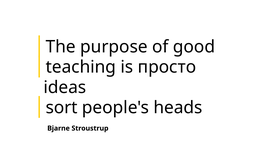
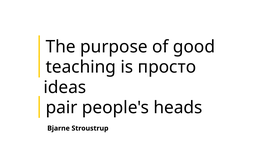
sort: sort -> pair (62, 107)
